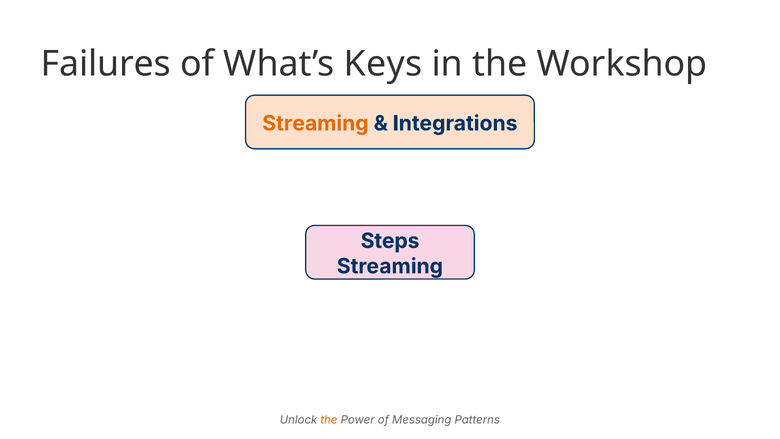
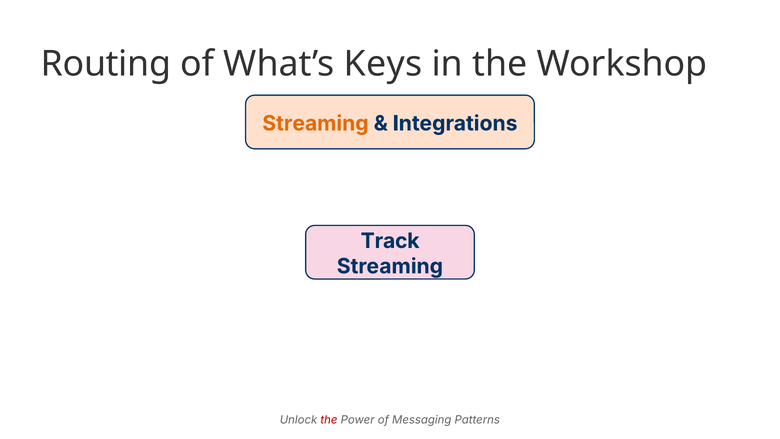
Failures: Failures -> Routing (106, 64)
Steps: Steps -> Track (390, 241)
the colour: orange -> red (329, 420)
